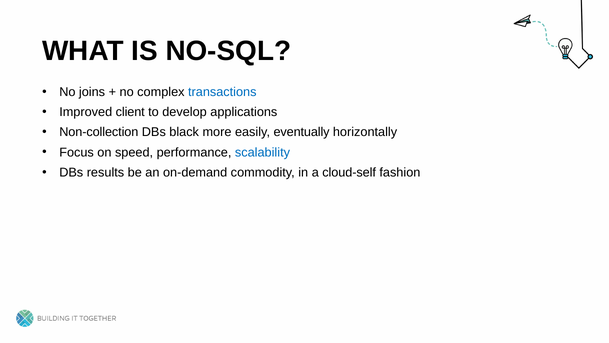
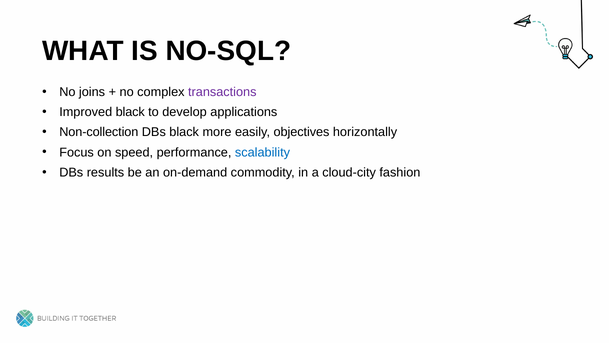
transactions colour: blue -> purple (222, 92)
Improved client: client -> black (130, 112)
eventually: eventually -> objectives (302, 132)
cloud-self: cloud-self -> cloud-city (349, 172)
